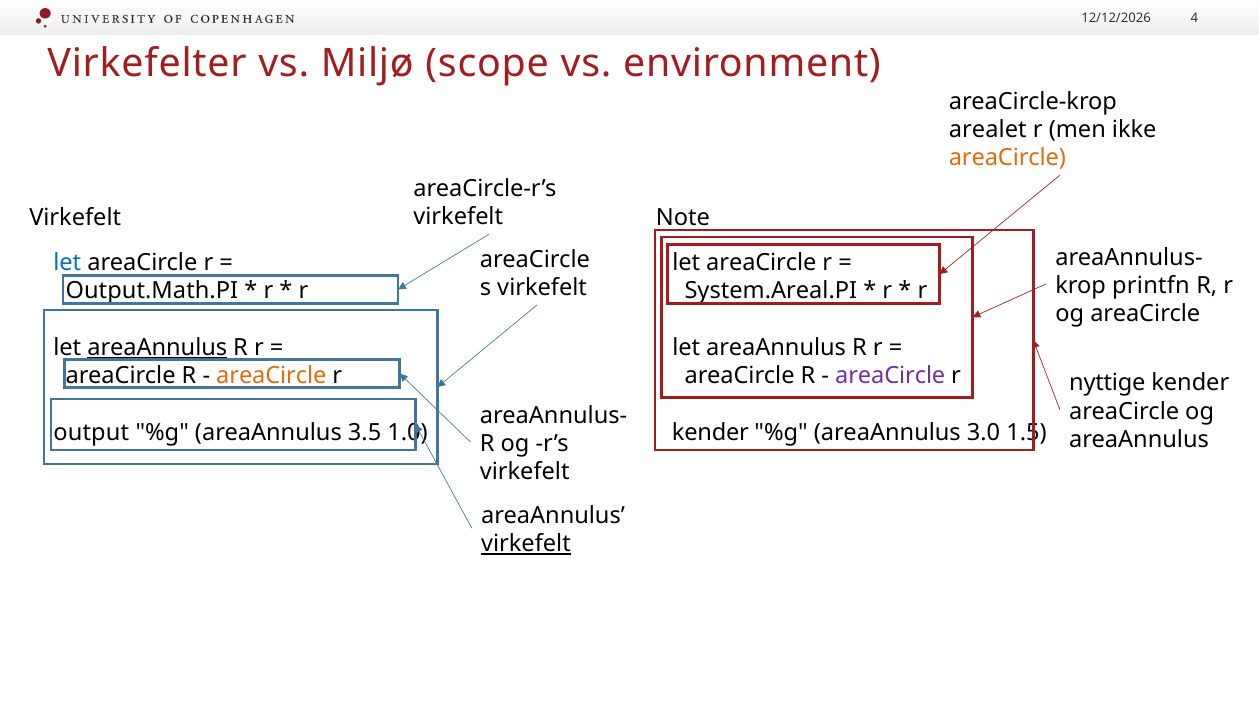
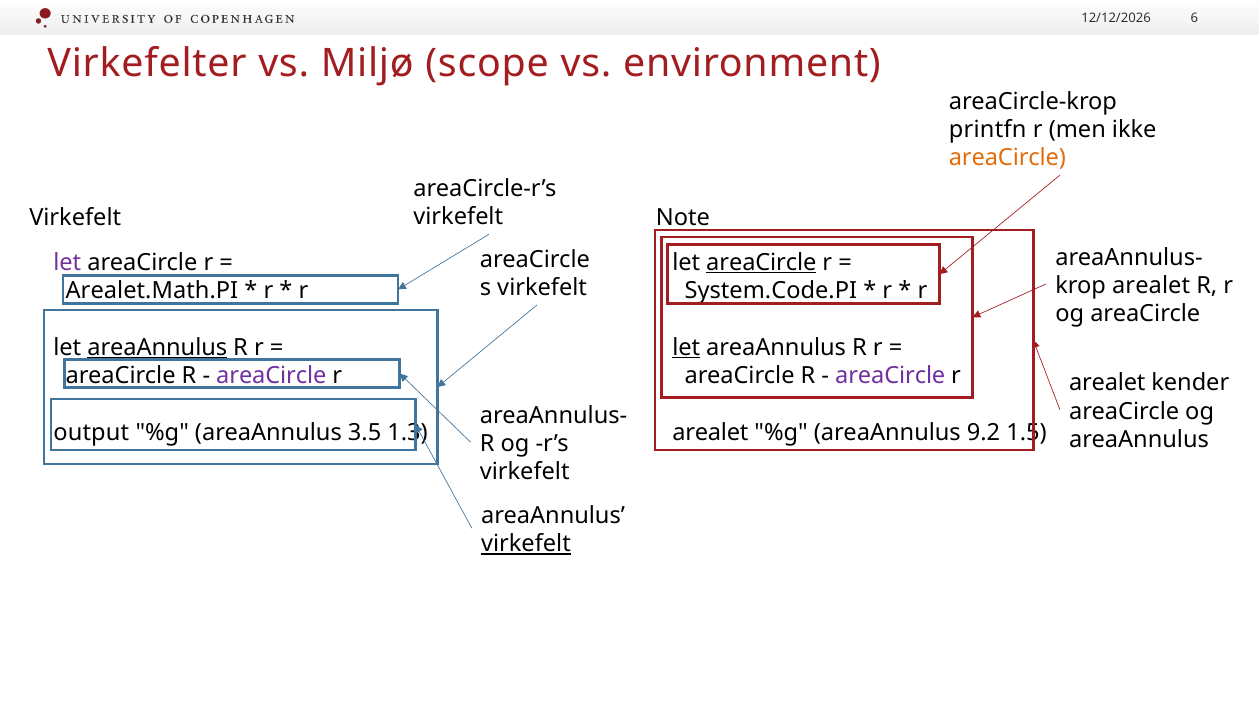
4: 4 -> 6 (1194, 18)
arealet: arealet -> printfn (988, 130)
let colour: blue -> purple (67, 263)
areaCircle underline: none -> present (761, 263)
printfn: printfn -> arealet (1151, 286)
Output.Math.PI: Output.Math.PI -> Arealet.Math.PI (152, 291)
System.Areal.PI: System.Areal.PI -> System.Code.PI (771, 291)
let underline: none -> present (686, 348)
areaCircle colour: orange -> purple (271, 376)
nyttige: nyttige -> arealet (1107, 383)
1.0: 1.0 -> 1.3 (408, 433)
kender: kender -> arealet (710, 433)
3.0: 3.0 -> 9.2 (984, 433)
